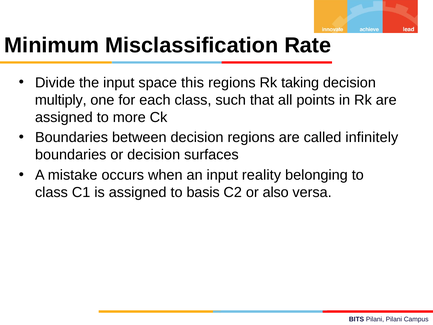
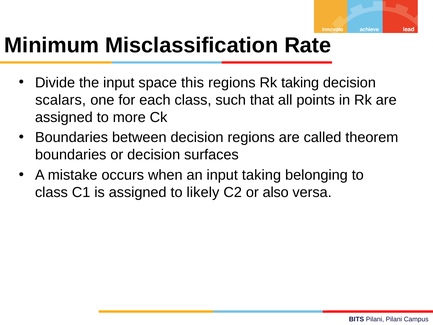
multiply: multiply -> scalars (61, 100)
infinitely: infinitely -> theorem (372, 137)
input reality: reality -> taking (261, 175)
basis: basis -> likely (203, 192)
